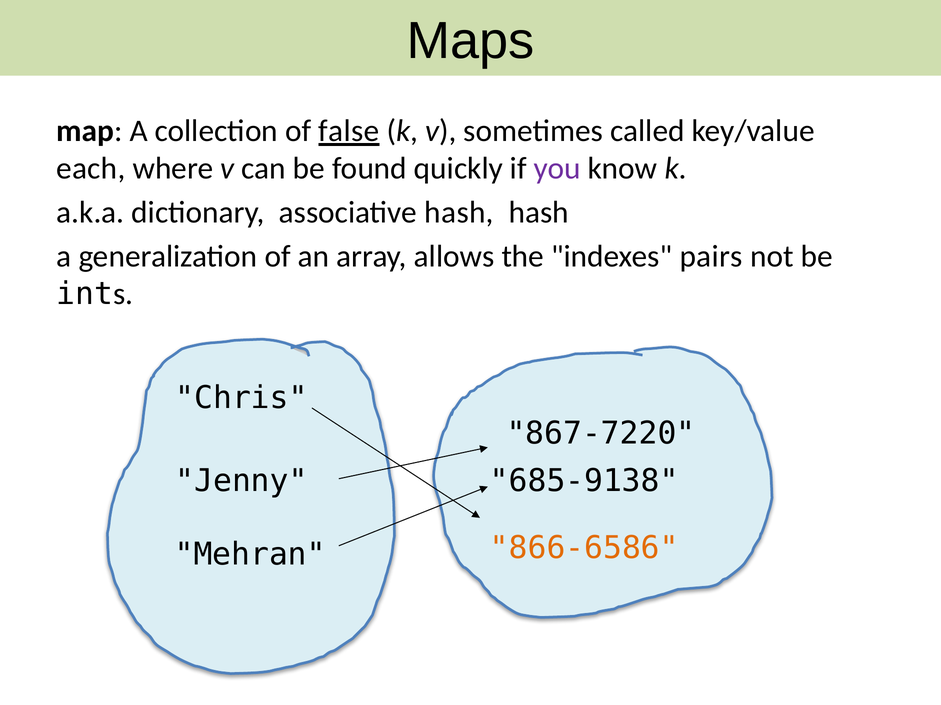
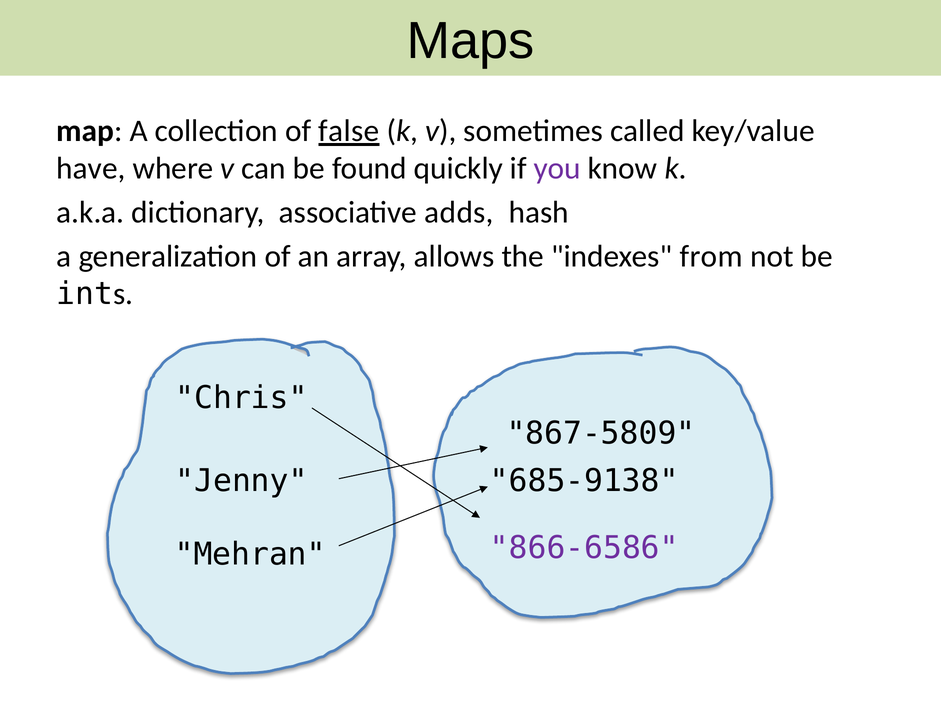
each: each -> have (91, 169)
associative hash: hash -> adds (459, 213)
pairs: pairs -> from (711, 257)
867-7220: 867-7220 -> 867-5809 (601, 434)
866-6586 colour: orange -> purple (584, 548)
